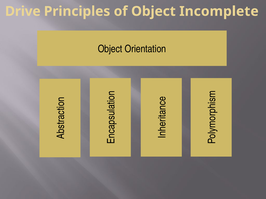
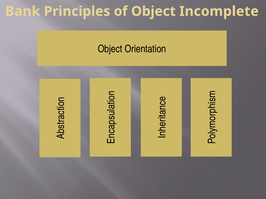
Drive: Drive -> Bank (23, 11)
